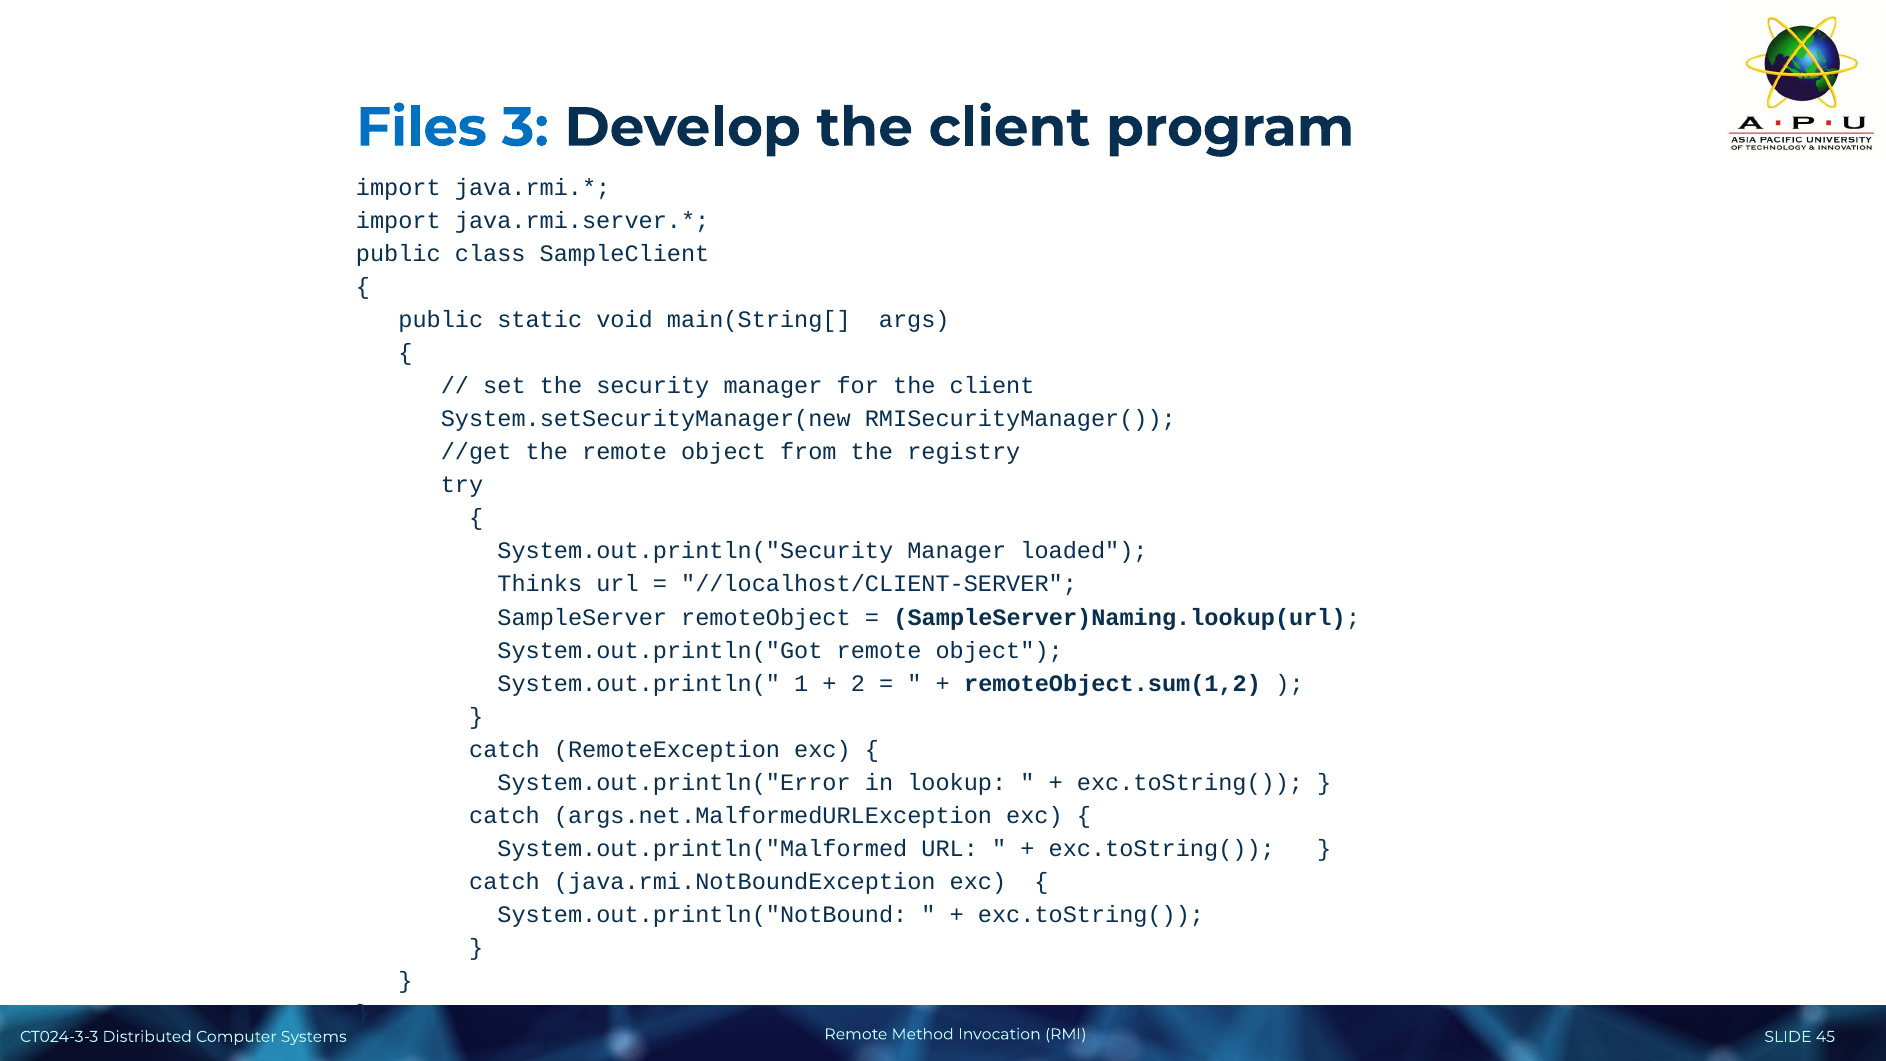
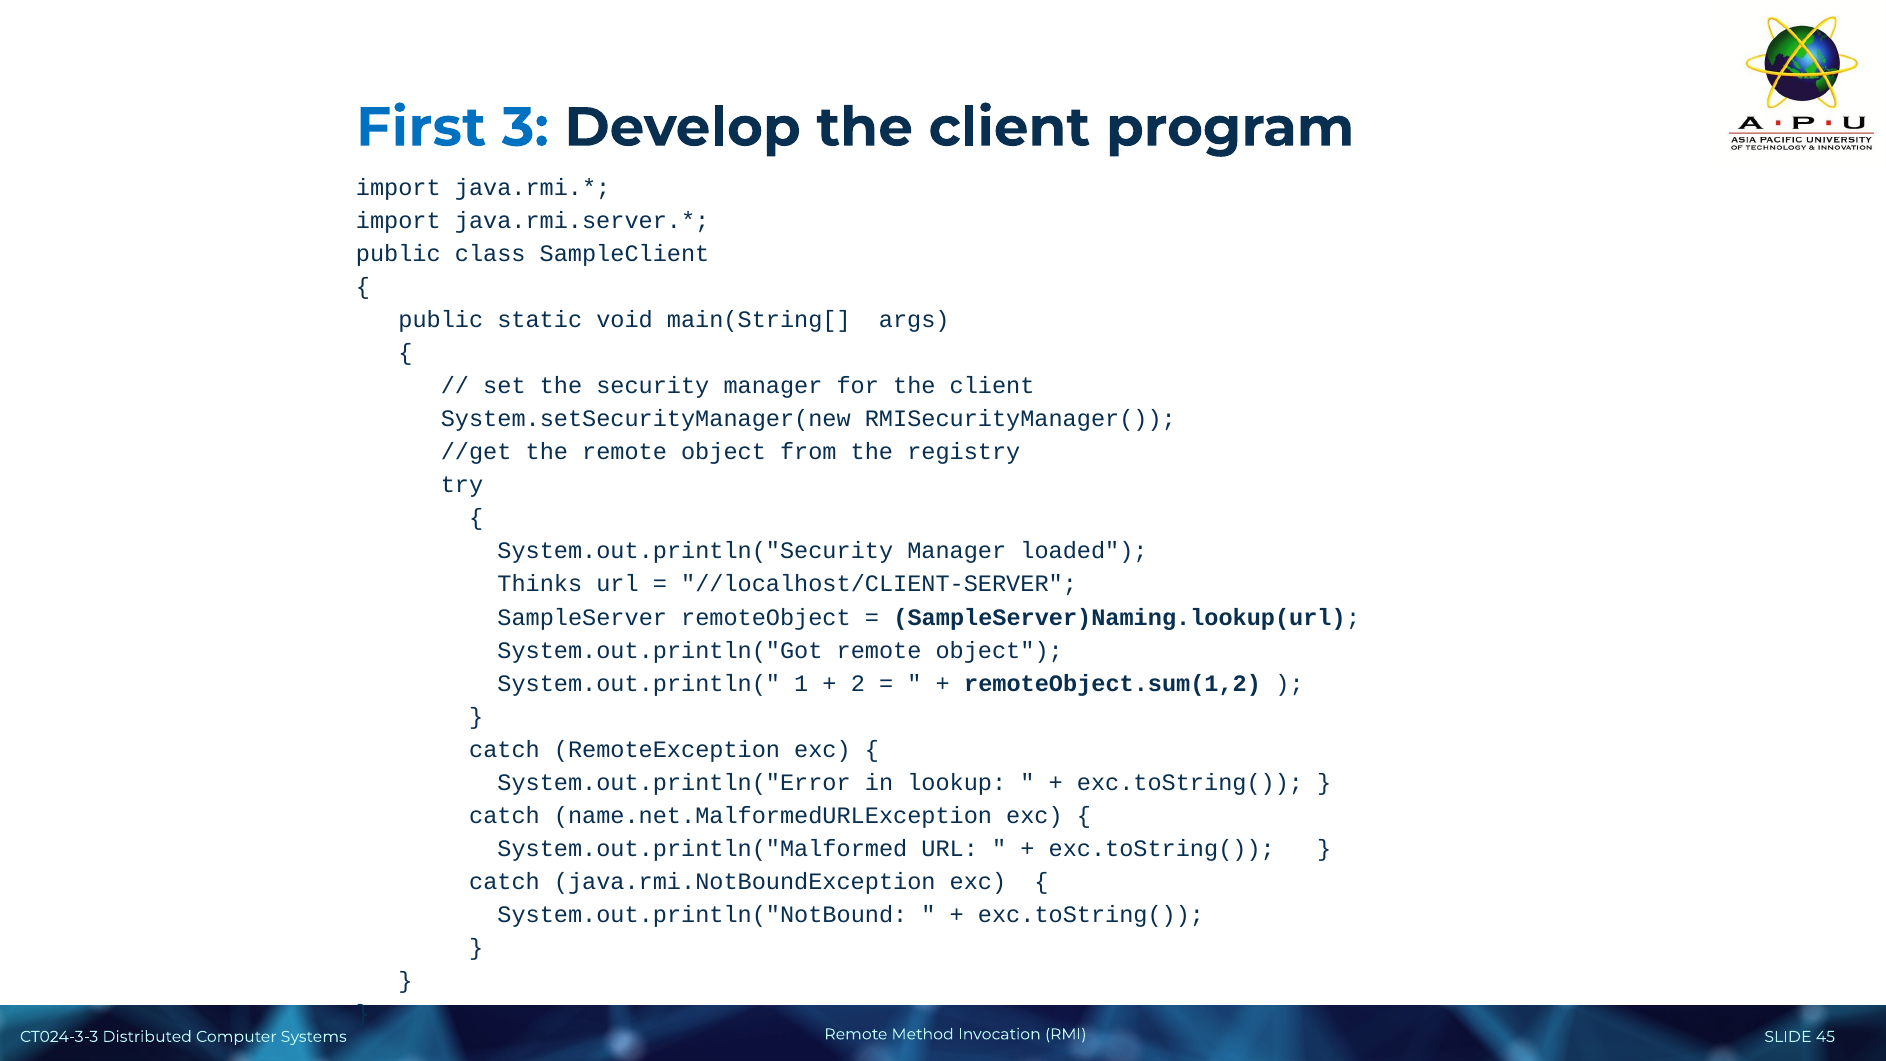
Files: Files -> First (421, 128)
args.net.MalformedURLException: args.net.MalformedURLException -> name.net.MalformedURLException (773, 815)
